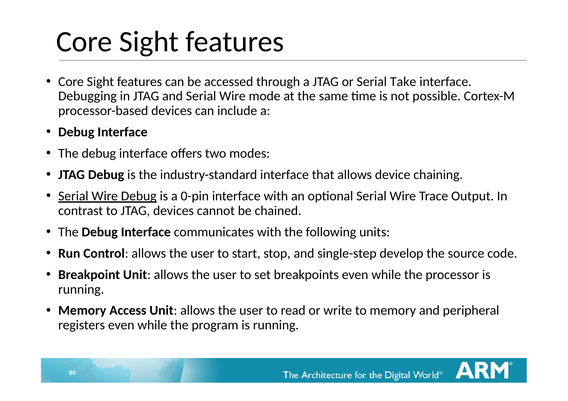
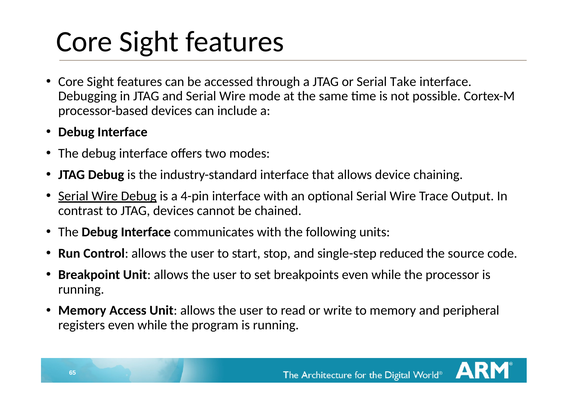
0-pin: 0-pin -> 4-pin (195, 196)
develop: develop -> reduced (402, 254)
